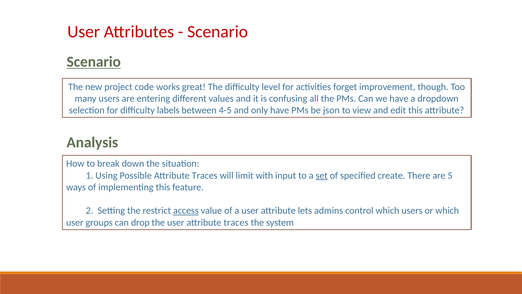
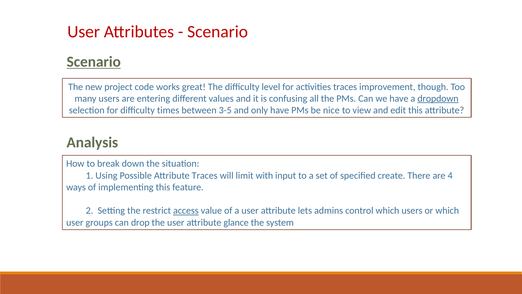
activities forget: forget -> traces (345, 87)
dropdown underline: none -> present (438, 98)
labels: labels -> times (168, 110)
4-5: 4-5 -> 3-5 (225, 110)
json: json -> nice (331, 110)
set underline: present -> none (322, 175)
5: 5 -> 4 (450, 175)
user attribute traces: traces -> glance (236, 222)
